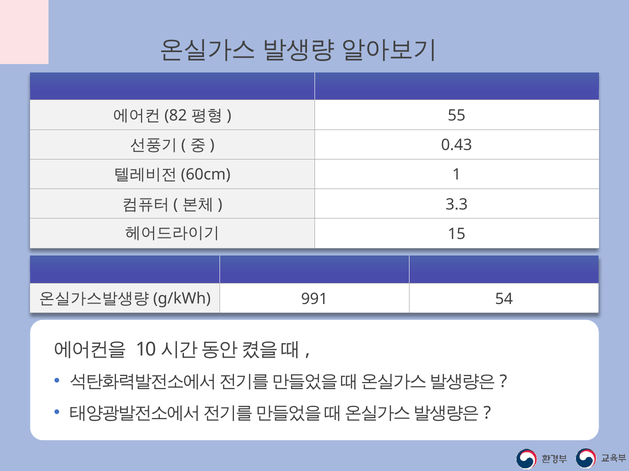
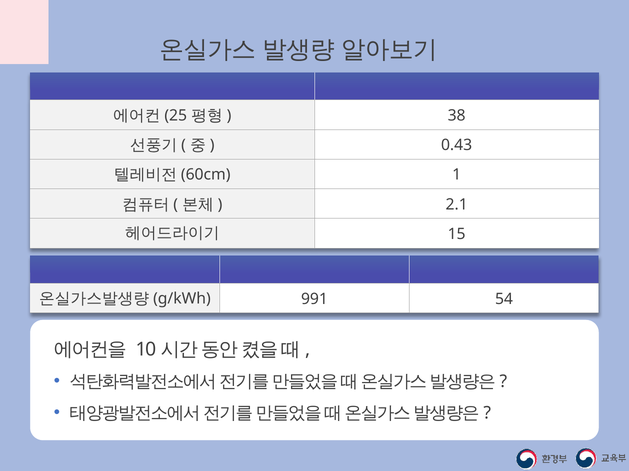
82: 82 -> 25 (176, 116)
55: 55 -> 38 (457, 116)
3.3: 3.3 -> 2.1 (457, 205)
